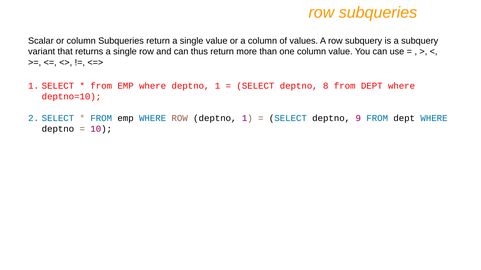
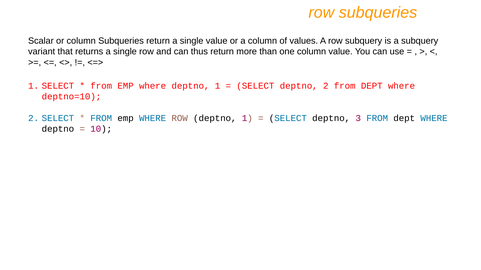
deptno 8: 8 -> 2 (326, 86)
9: 9 -> 3 (358, 118)
